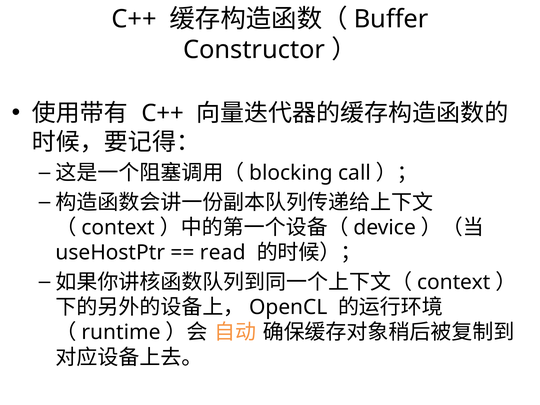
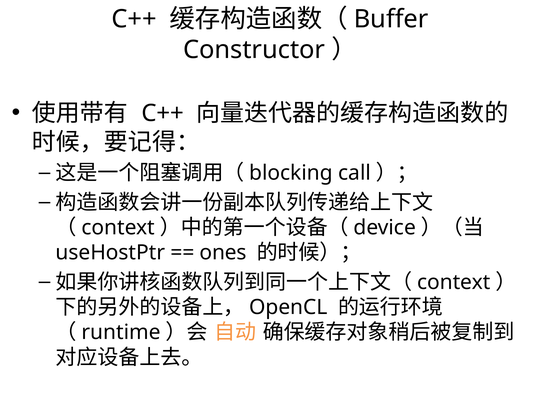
read: read -> ones (223, 253)
